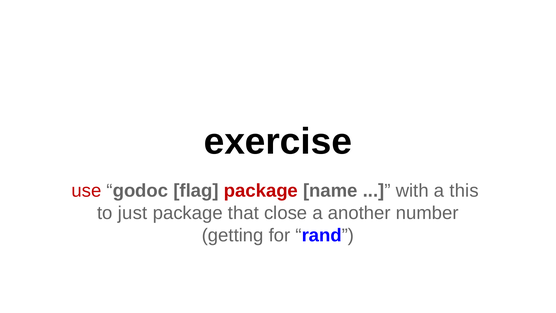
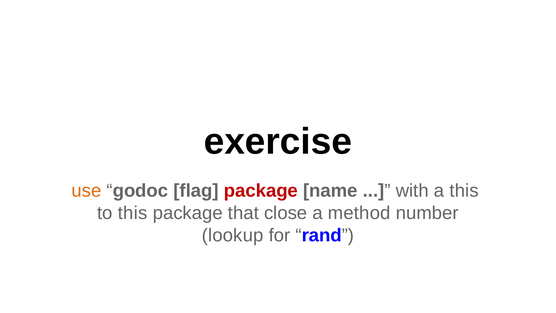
use colour: red -> orange (87, 191)
to just: just -> this (133, 213)
another: another -> method (359, 213)
getting: getting -> lookup (233, 235)
